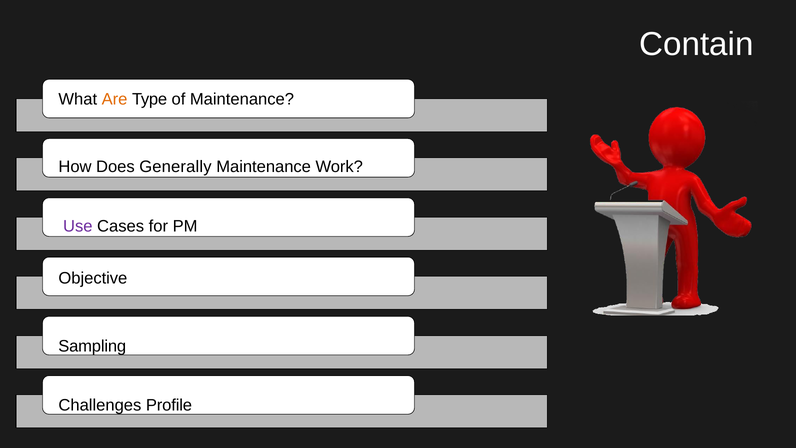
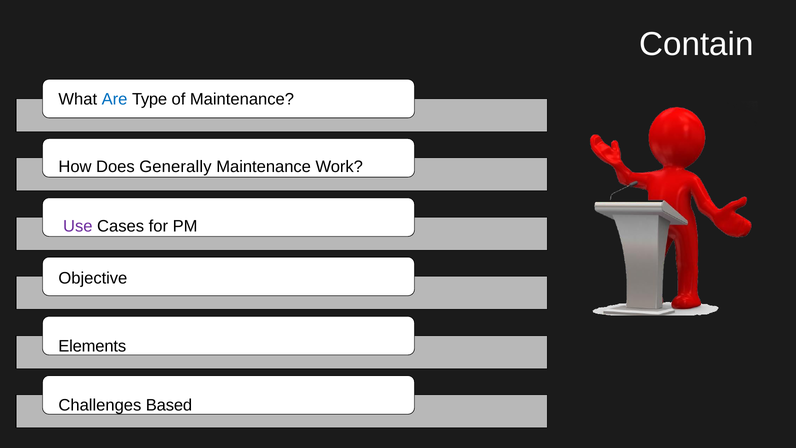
Are colour: orange -> blue (115, 99)
Sampling: Sampling -> Elements (92, 346)
Profile: Profile -> Based (169, 405)
